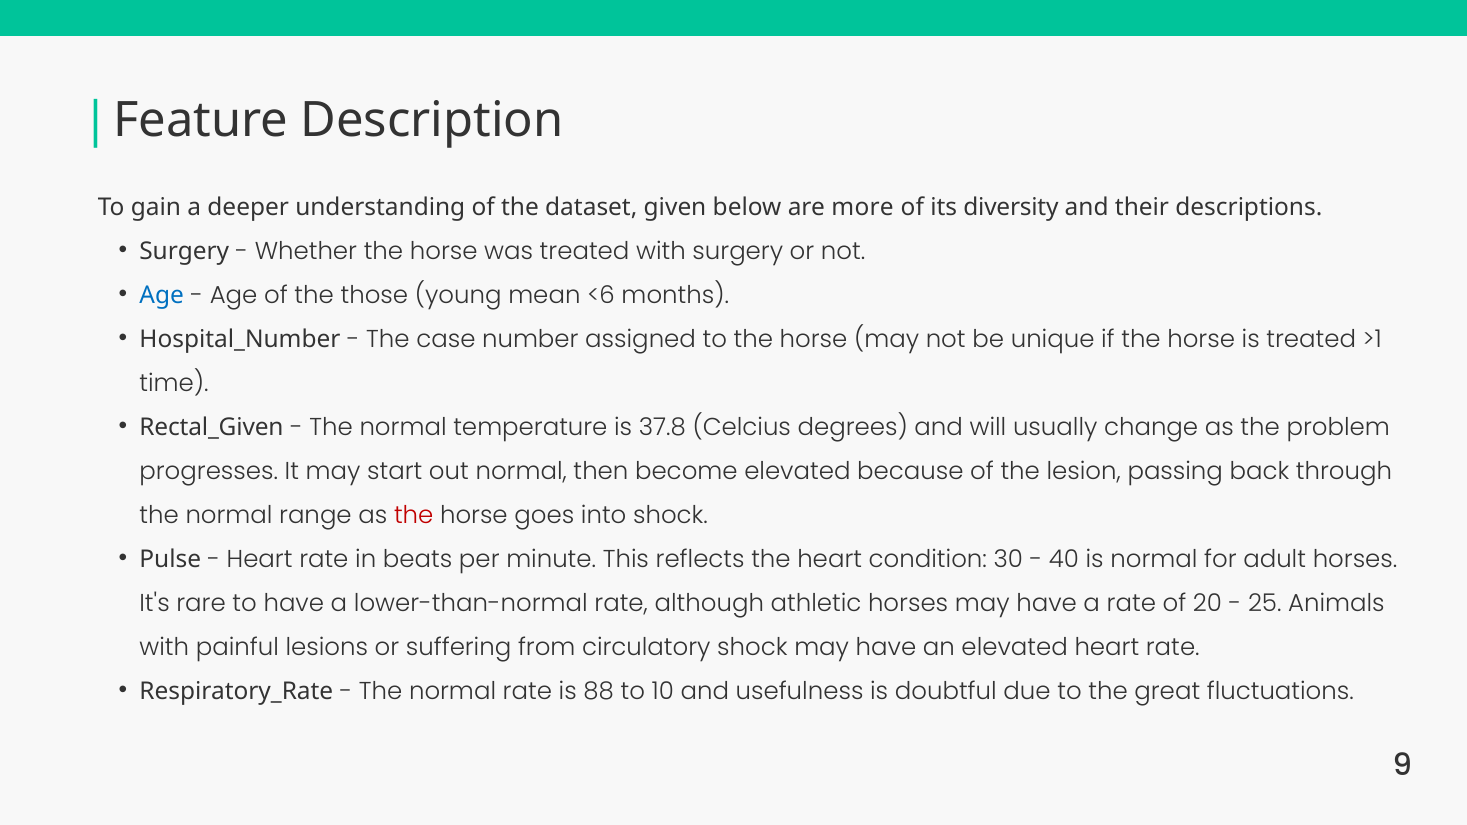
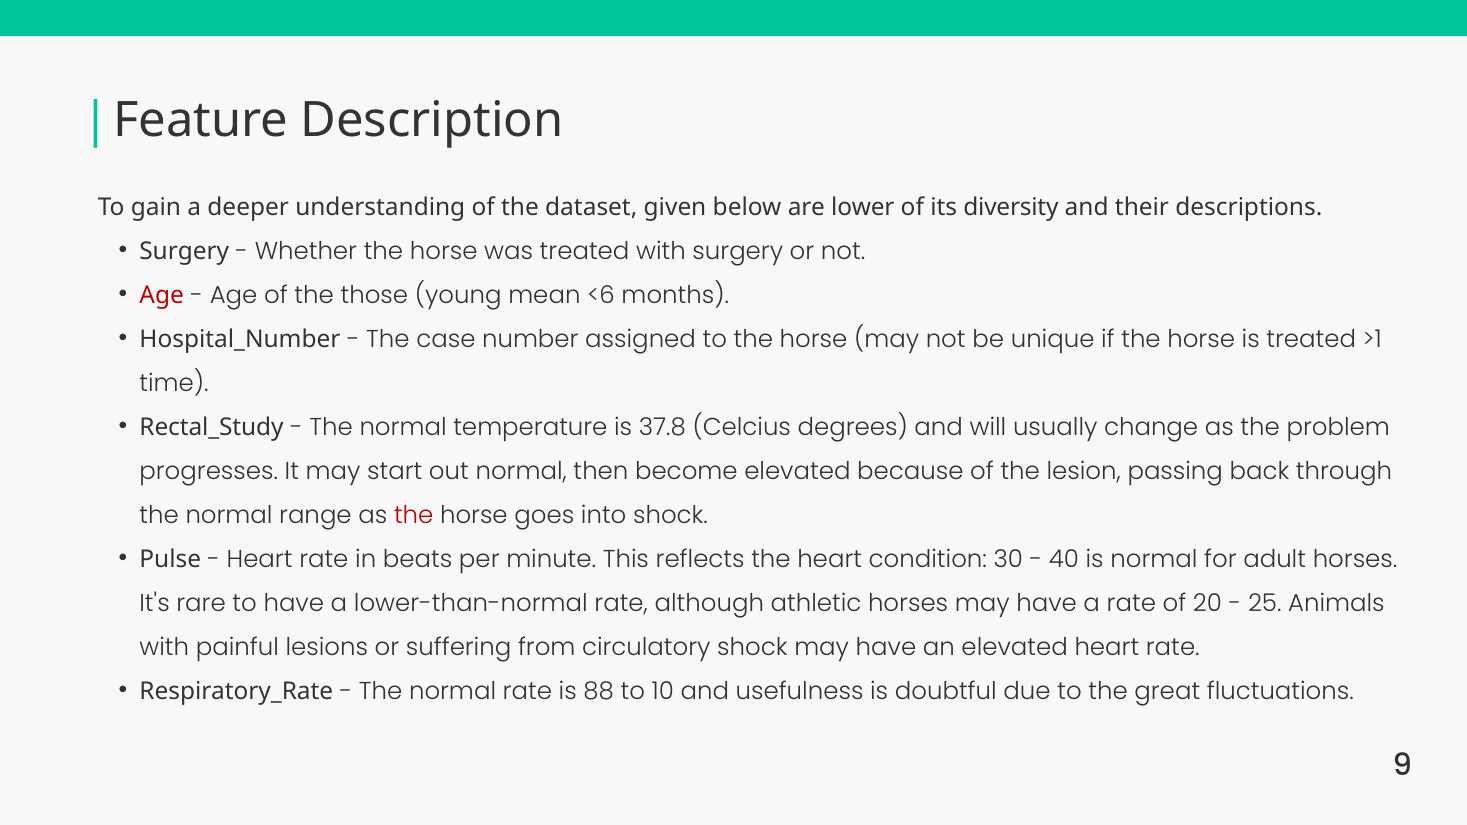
more: more -> lower (863, 207)
Age colour: blue -> red (162, 295)
Rectal_Given: Rectal_Given -> Rectal_Study (211, 427)
